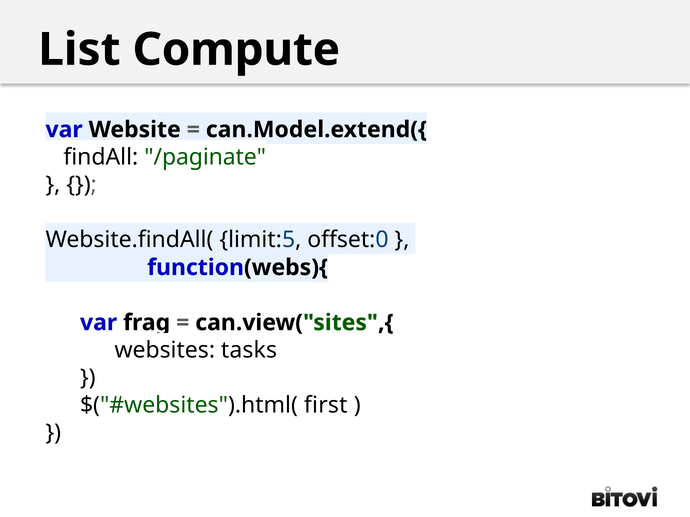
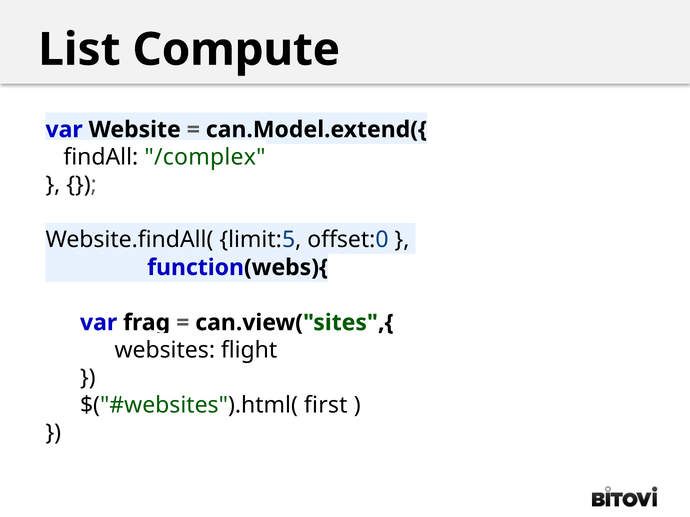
/paginate: /paginate -> /complex (205, 157)
tasks: tasks -> flight (249, 351)
